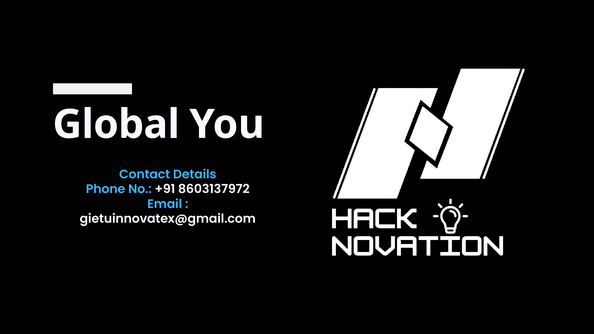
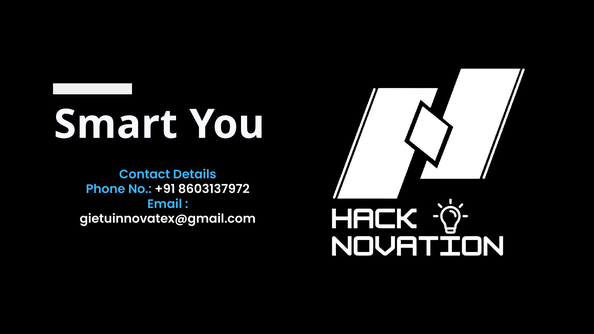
Global: Global -> Smart (116, 125)
